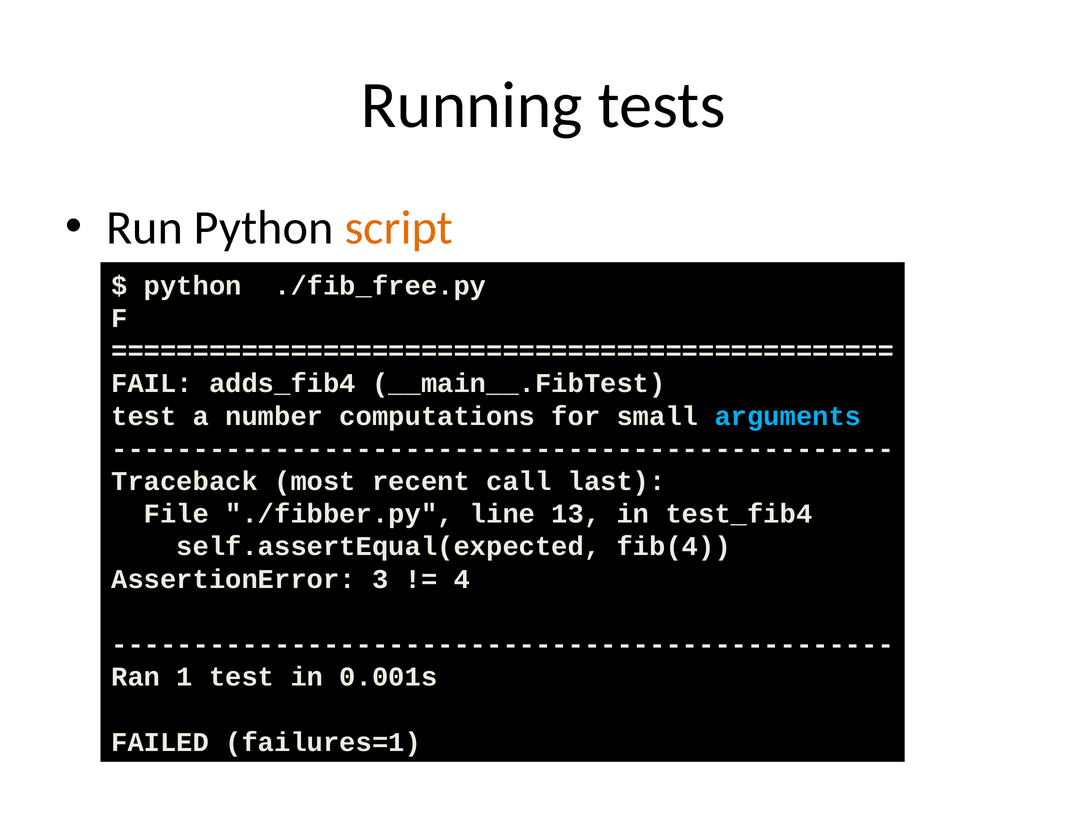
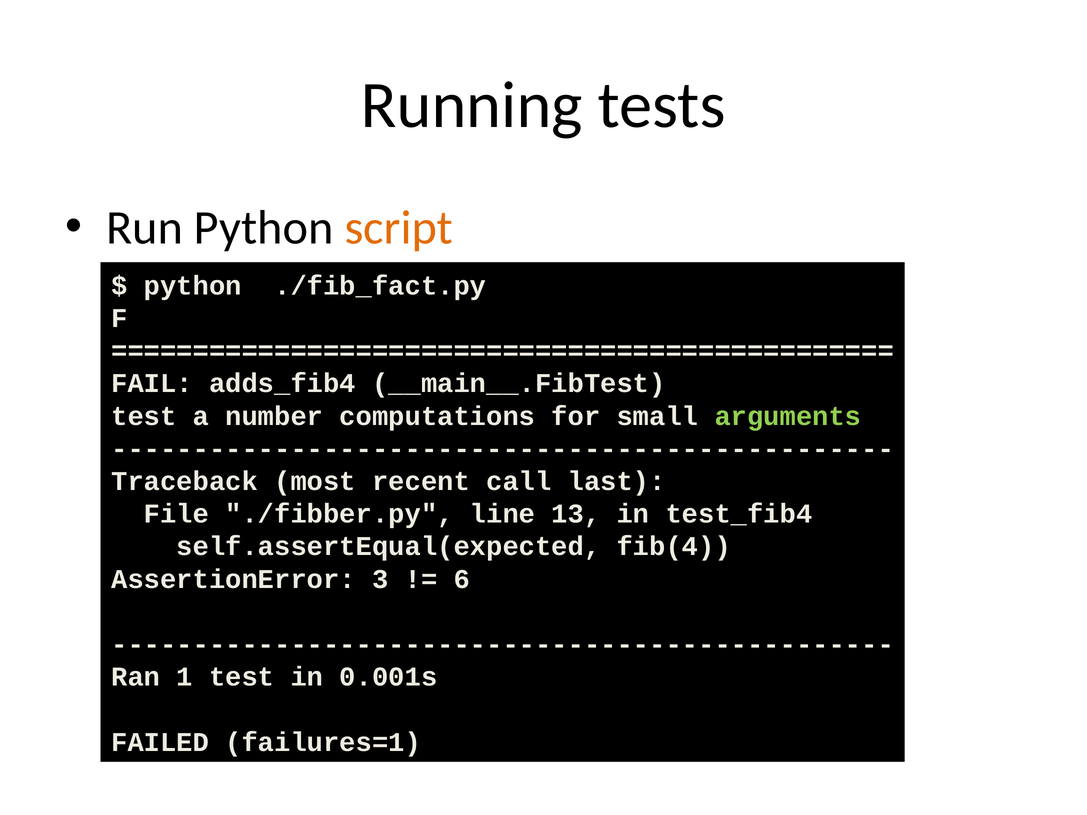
./fib_free.py: ./fib_free.py -> ./fib_fact.py (380, 286)
arguments colour: light blue -> light green (788, 416)
4: 4 -> 6 (462, 579)
